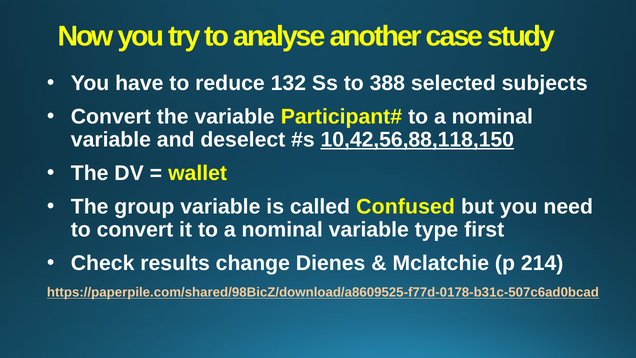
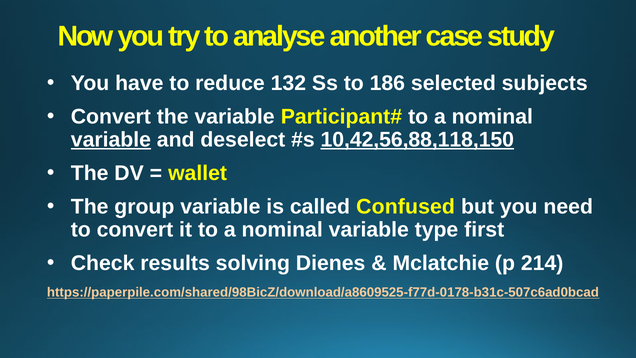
388: 388 -> 186 (387, 83)
variable underline: none -> present (111, 140)
change: change -> solving (253, 263)
